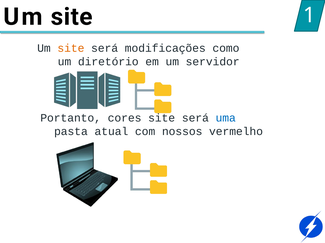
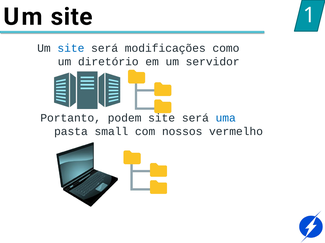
site colour: orange -> blue (71, 48)
cores: cores -> podem (125, 118)
atual: atual -> small (111, 132)
